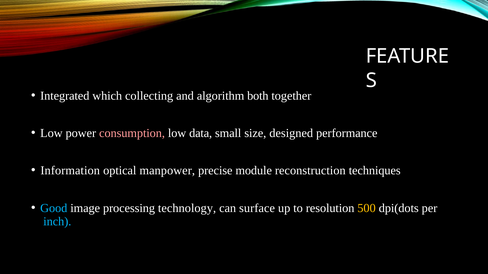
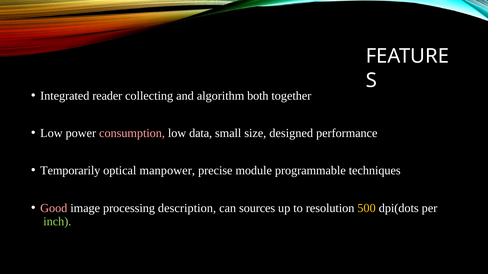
which: which -> reader (107, 96)
Information: Information -> Temporarily (70, 171)
reconstruction: reconstruction -> programmable (310, 171)
Good colour: light blue -> pink (54, 209)
technology: technology -> description (187, 209)
surface: surface -> sources (257, 209)
inch colour: light blue -> light green (57, 222)
